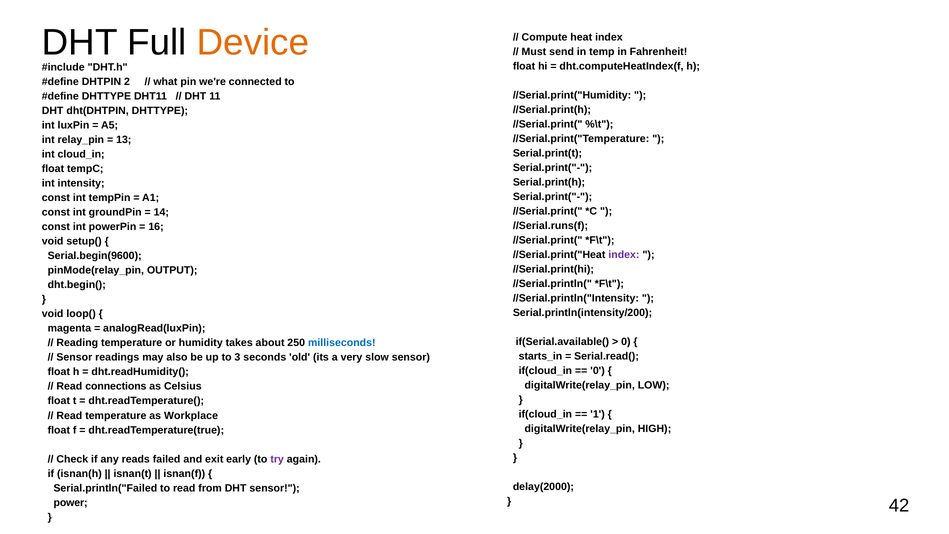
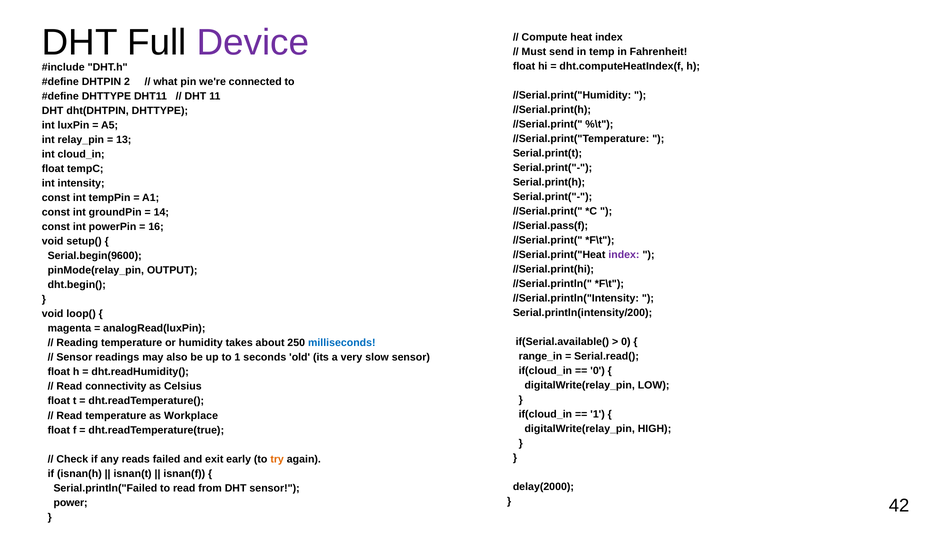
Device colour: orange -> purple (253, 42)
//Serial.runs(f: //Serial.runs(f -> //Serial.pass(f (550, 226)
starts_in: starts_in -> range_in (540, 356)
to 3: 3 -> 1 (237, 357)
connections: connections -> connectivity (116, 386)
try colour: purple -> orange (277, 459)
